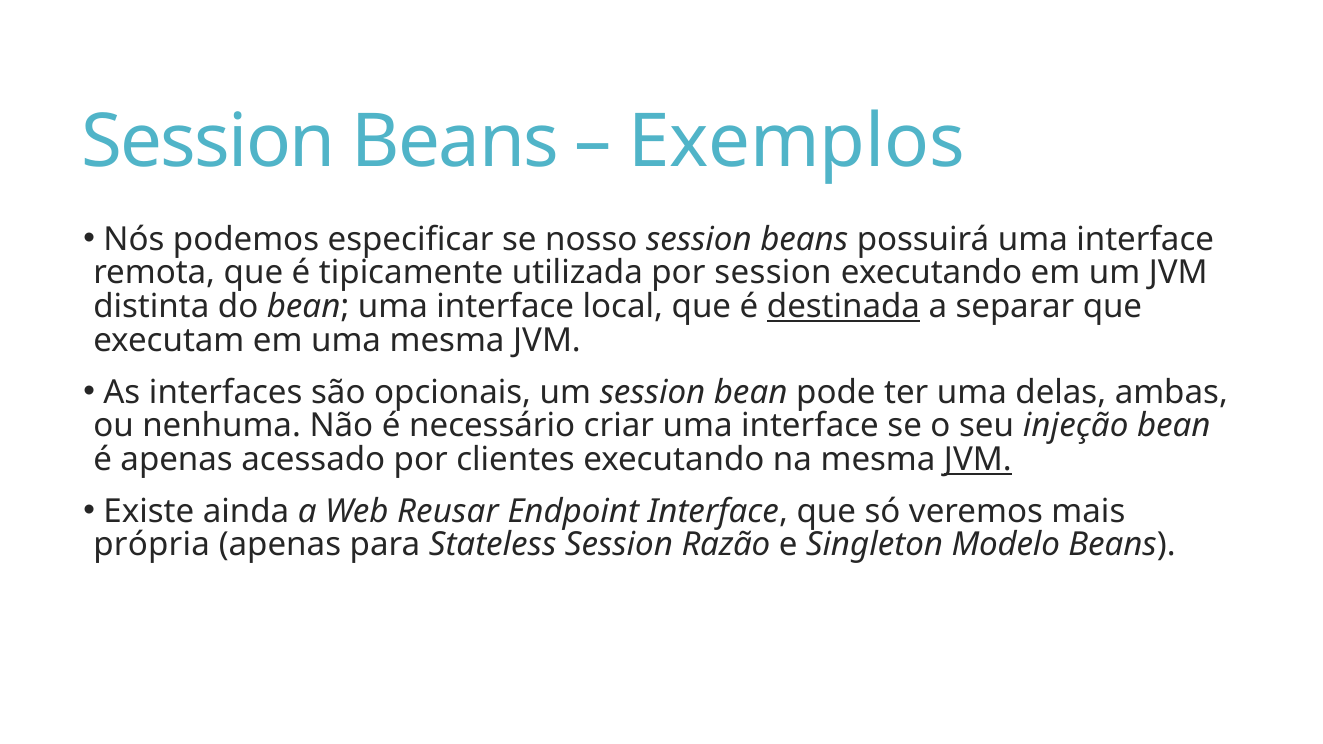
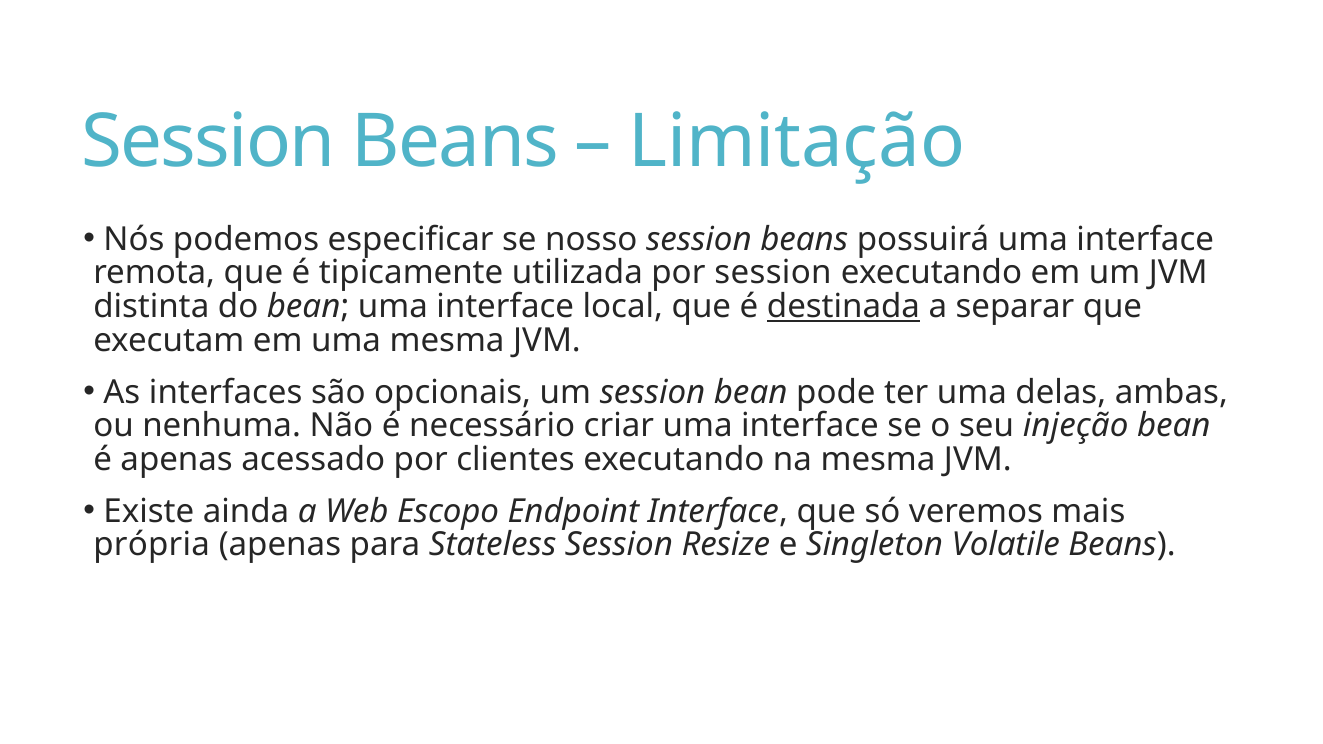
Exemplos: Exemplos -> Limitação (797, 142)
JVM underline: present -> none (978, 460)
Reusar: Reusar -> Escopo (448, 511)
Razão: Razão -> Resize (726, 545)
Modelo: Modelo -> Volatile (1006, 545)
